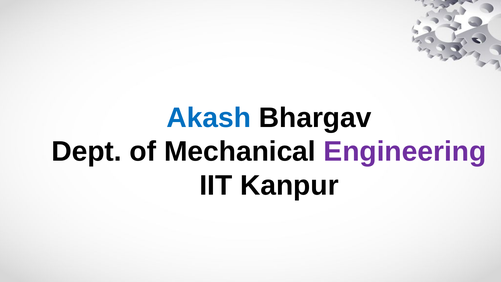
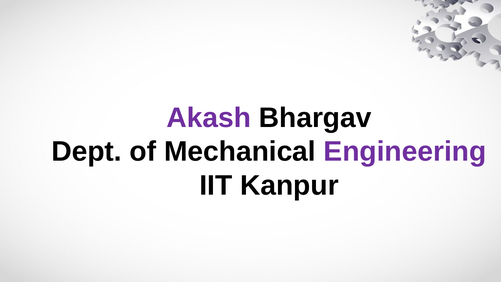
Akash colour: blue -> purple (209, 118)
